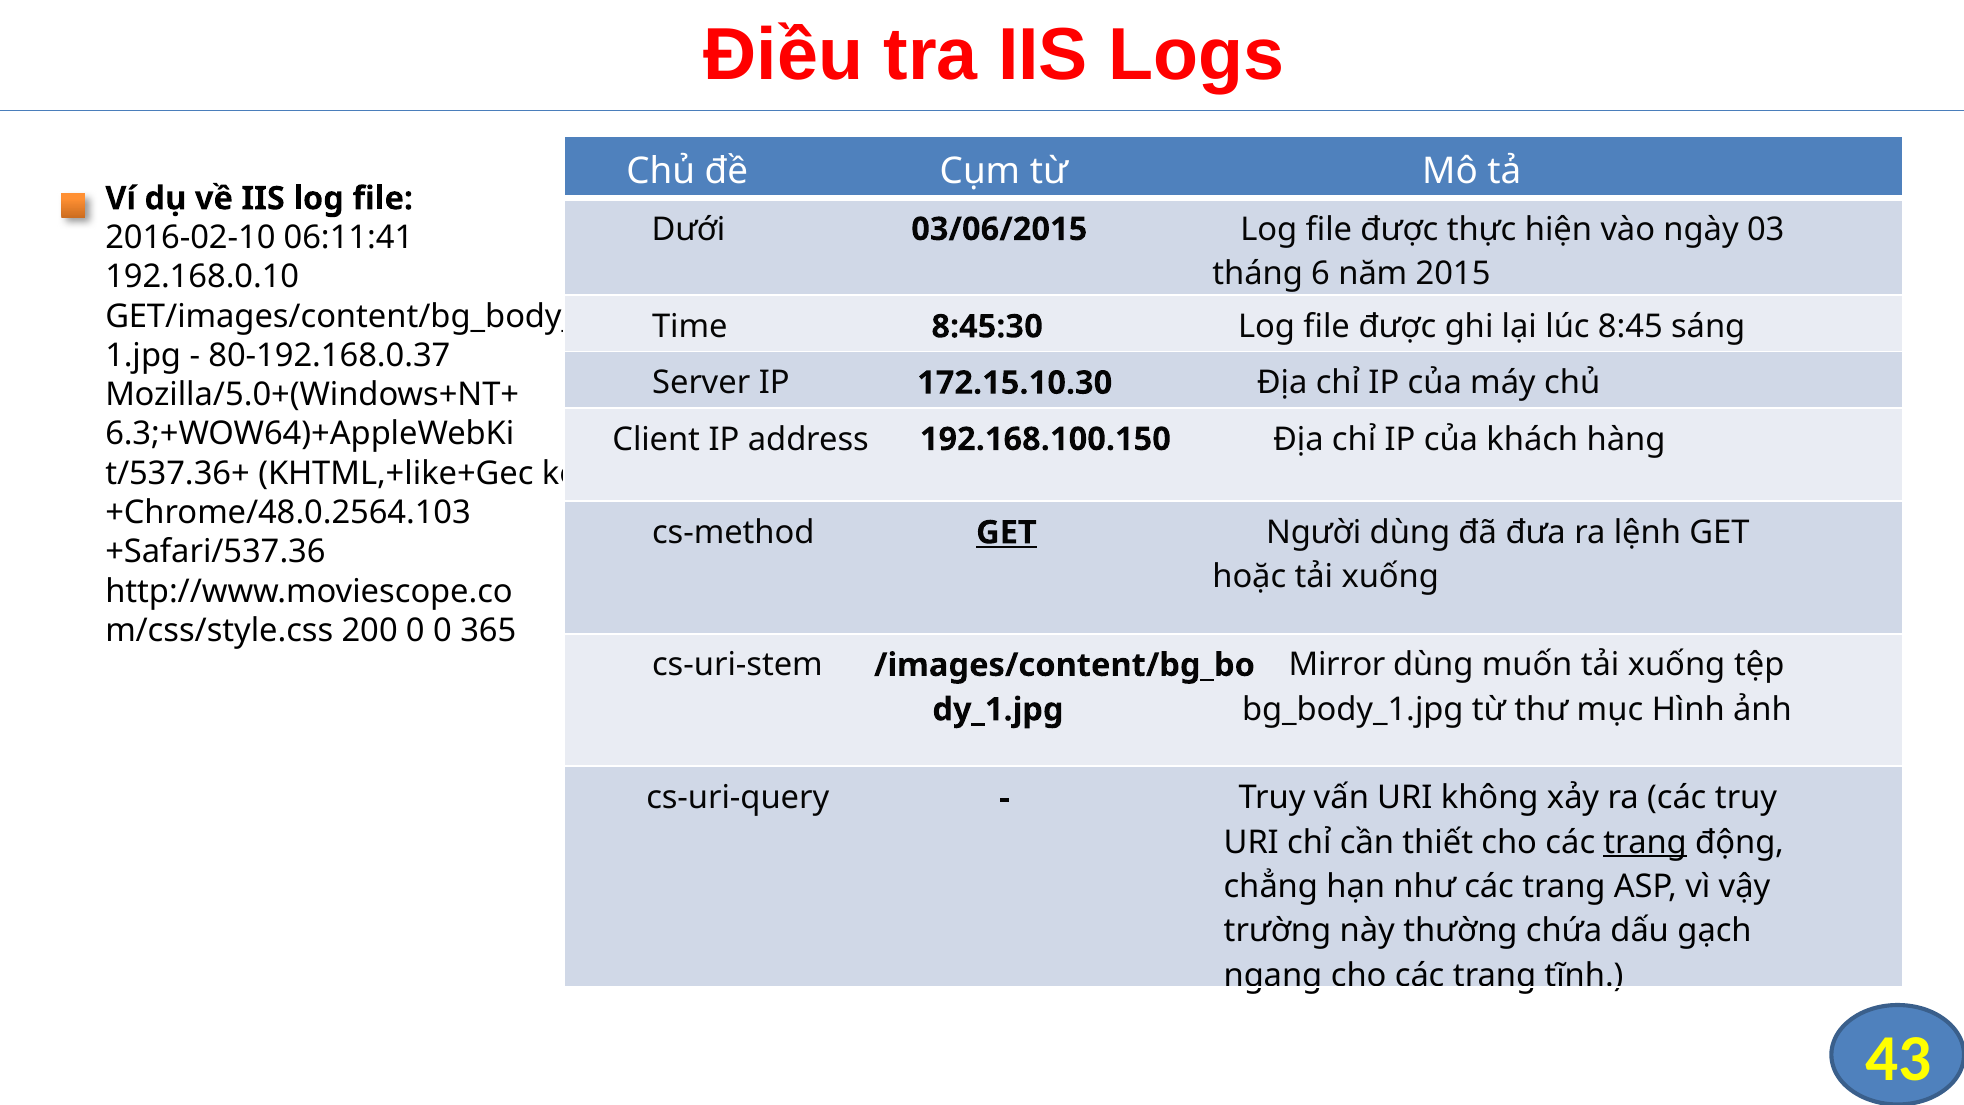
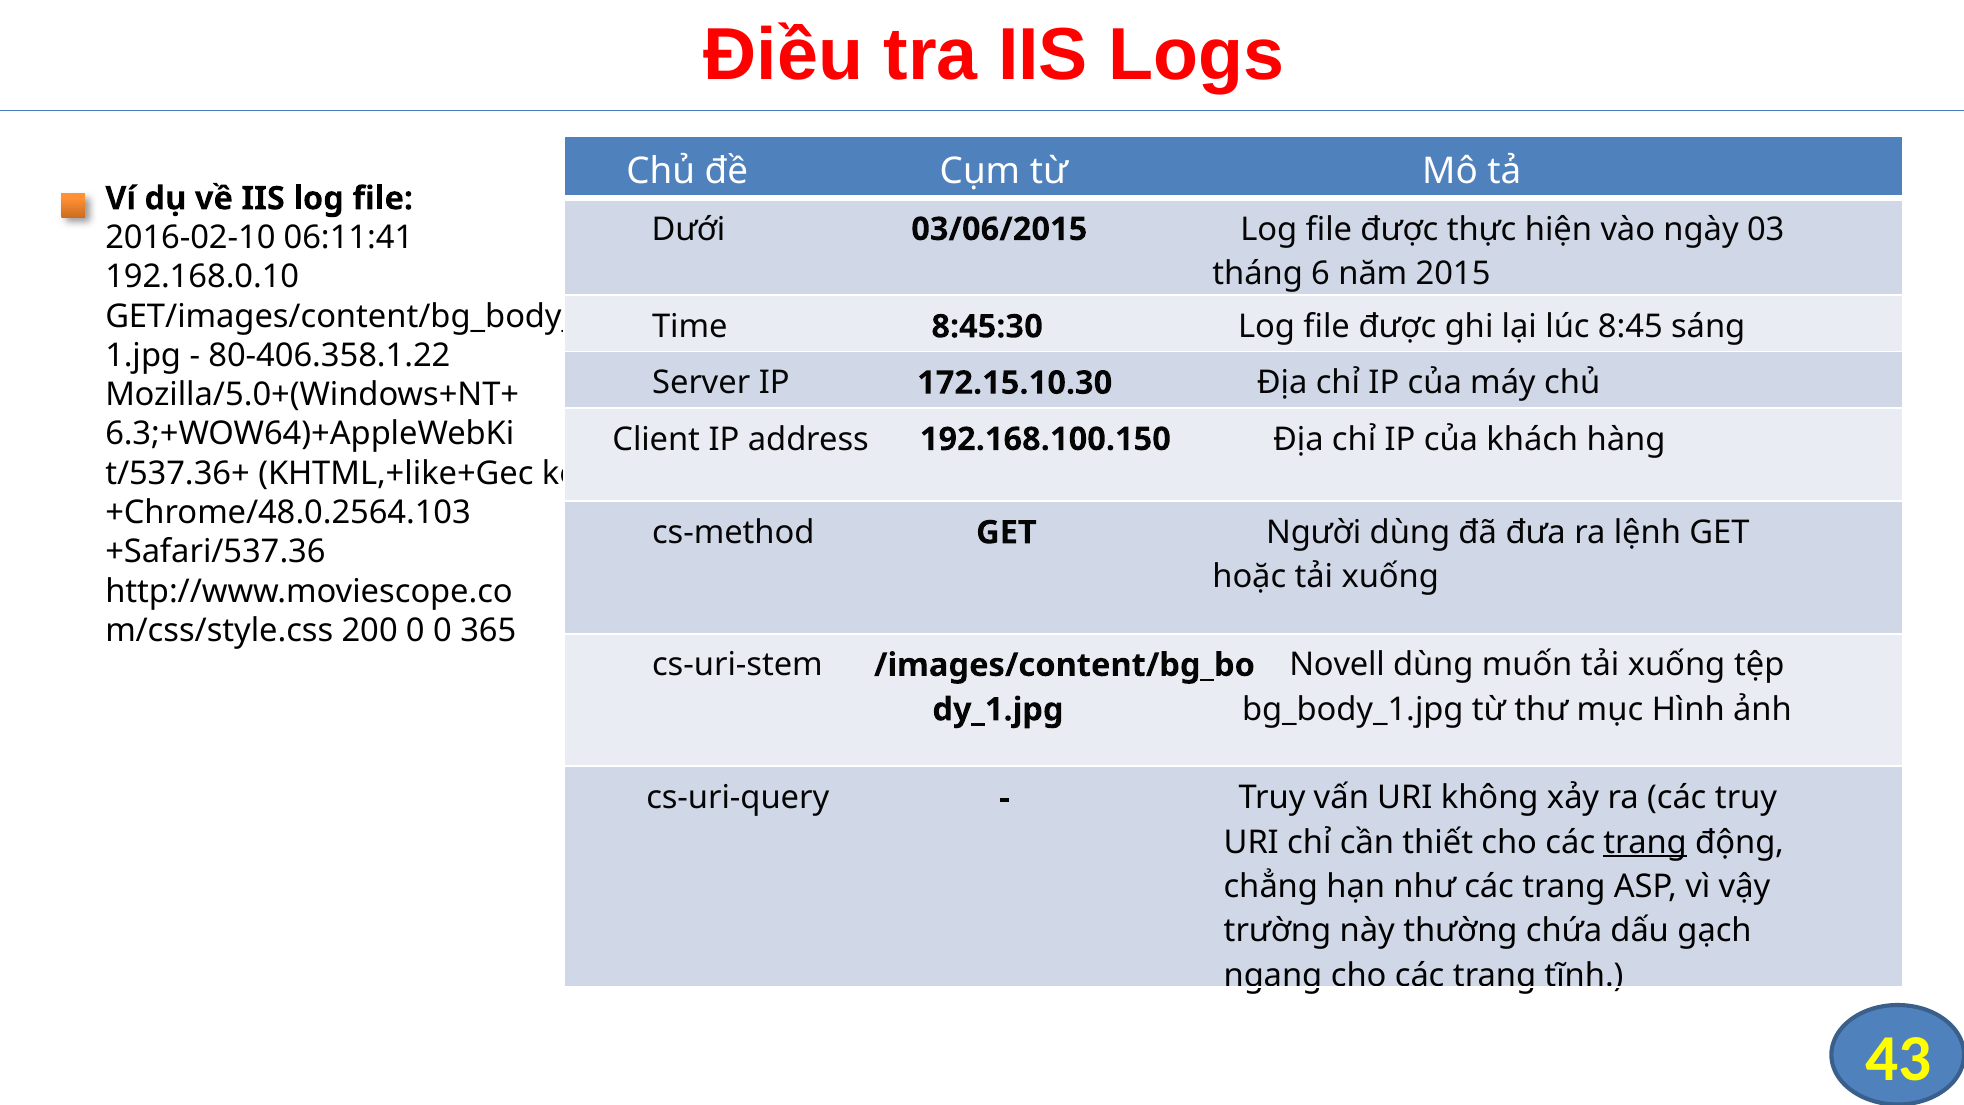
80-192.168.0.37: 80-192.168.0.37 -> 80-406.358.1.22 (329, 356)
GET underline: present -> none (1006, 532)
Mirror: Mirror -> Novell (1337, 665)
